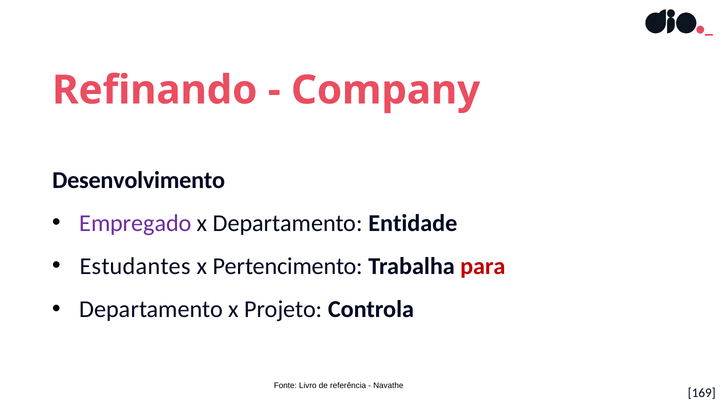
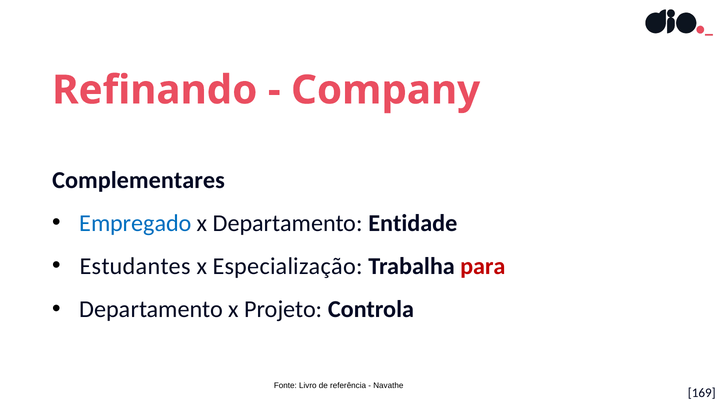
Desenvolvimento: Desenvolvimento -> Complementares (138, 180)
Empregado colour: purple -> blue (135, 223)
Pertencimento: Pertencimento -> Especialização (288, 267)
